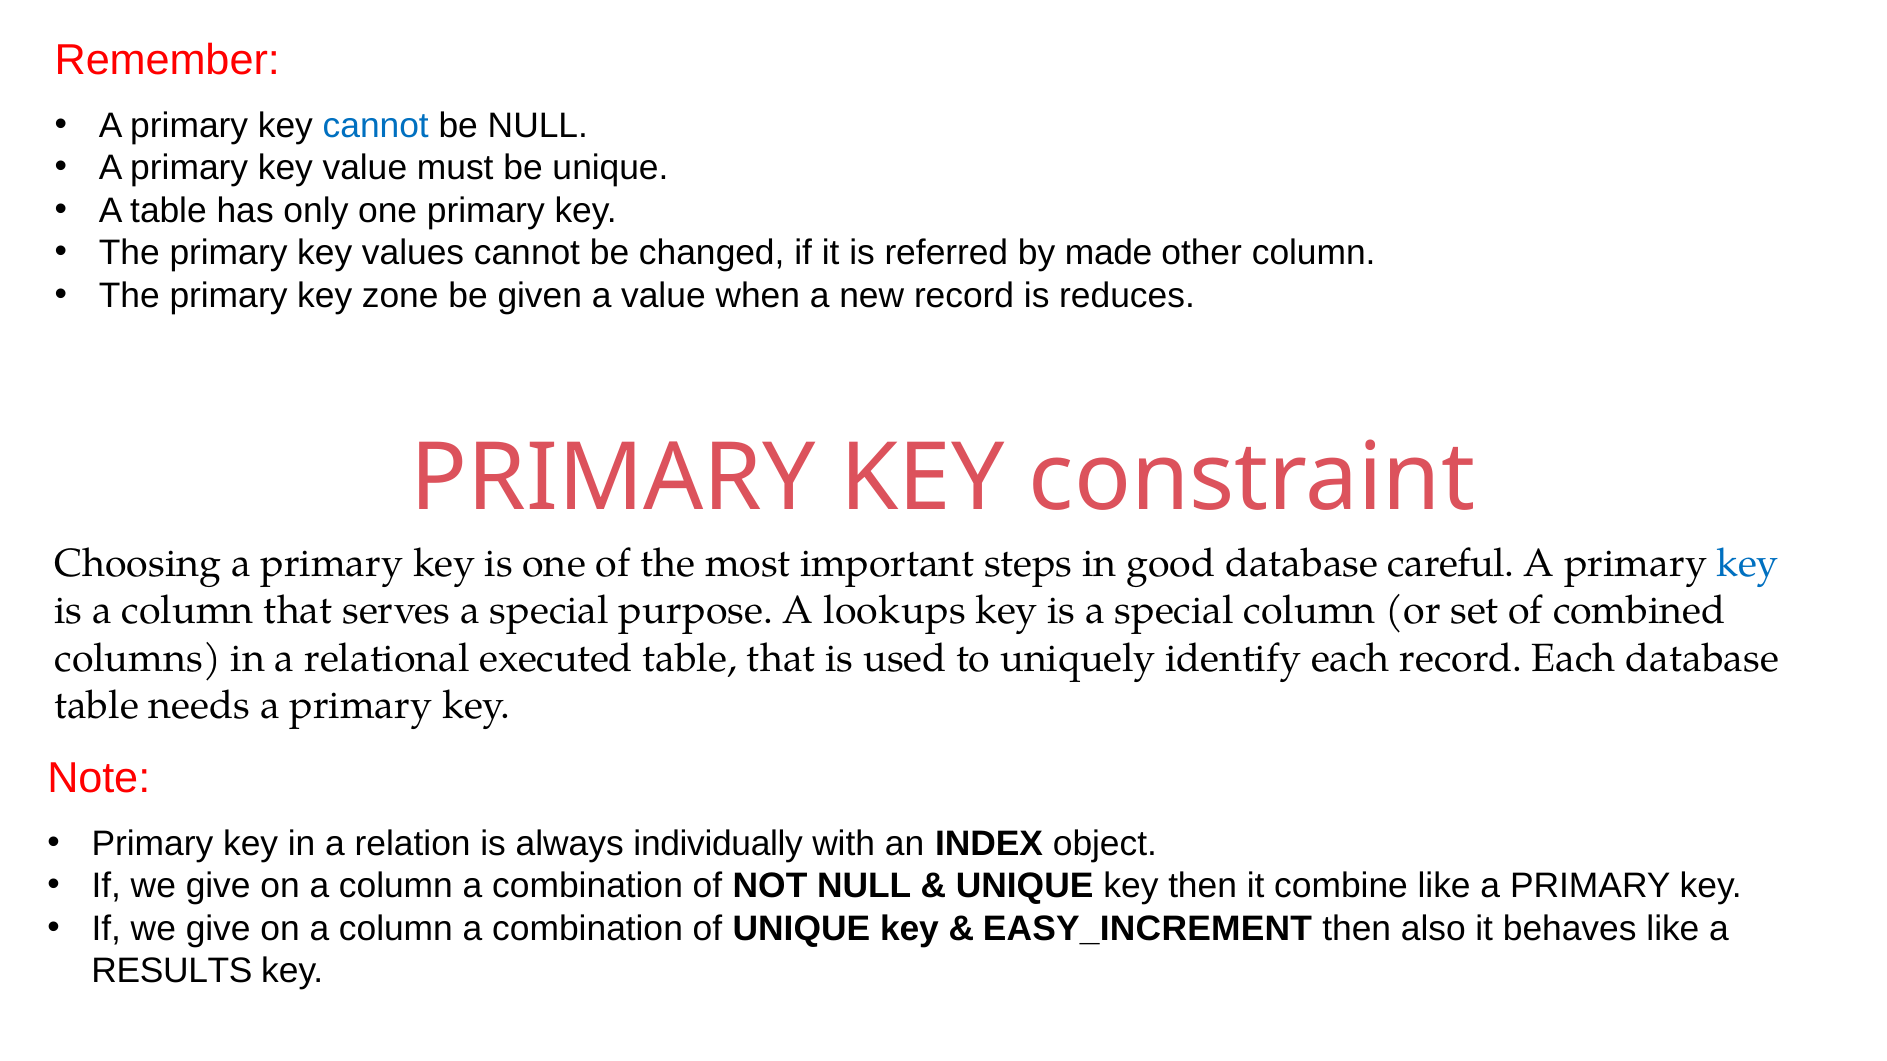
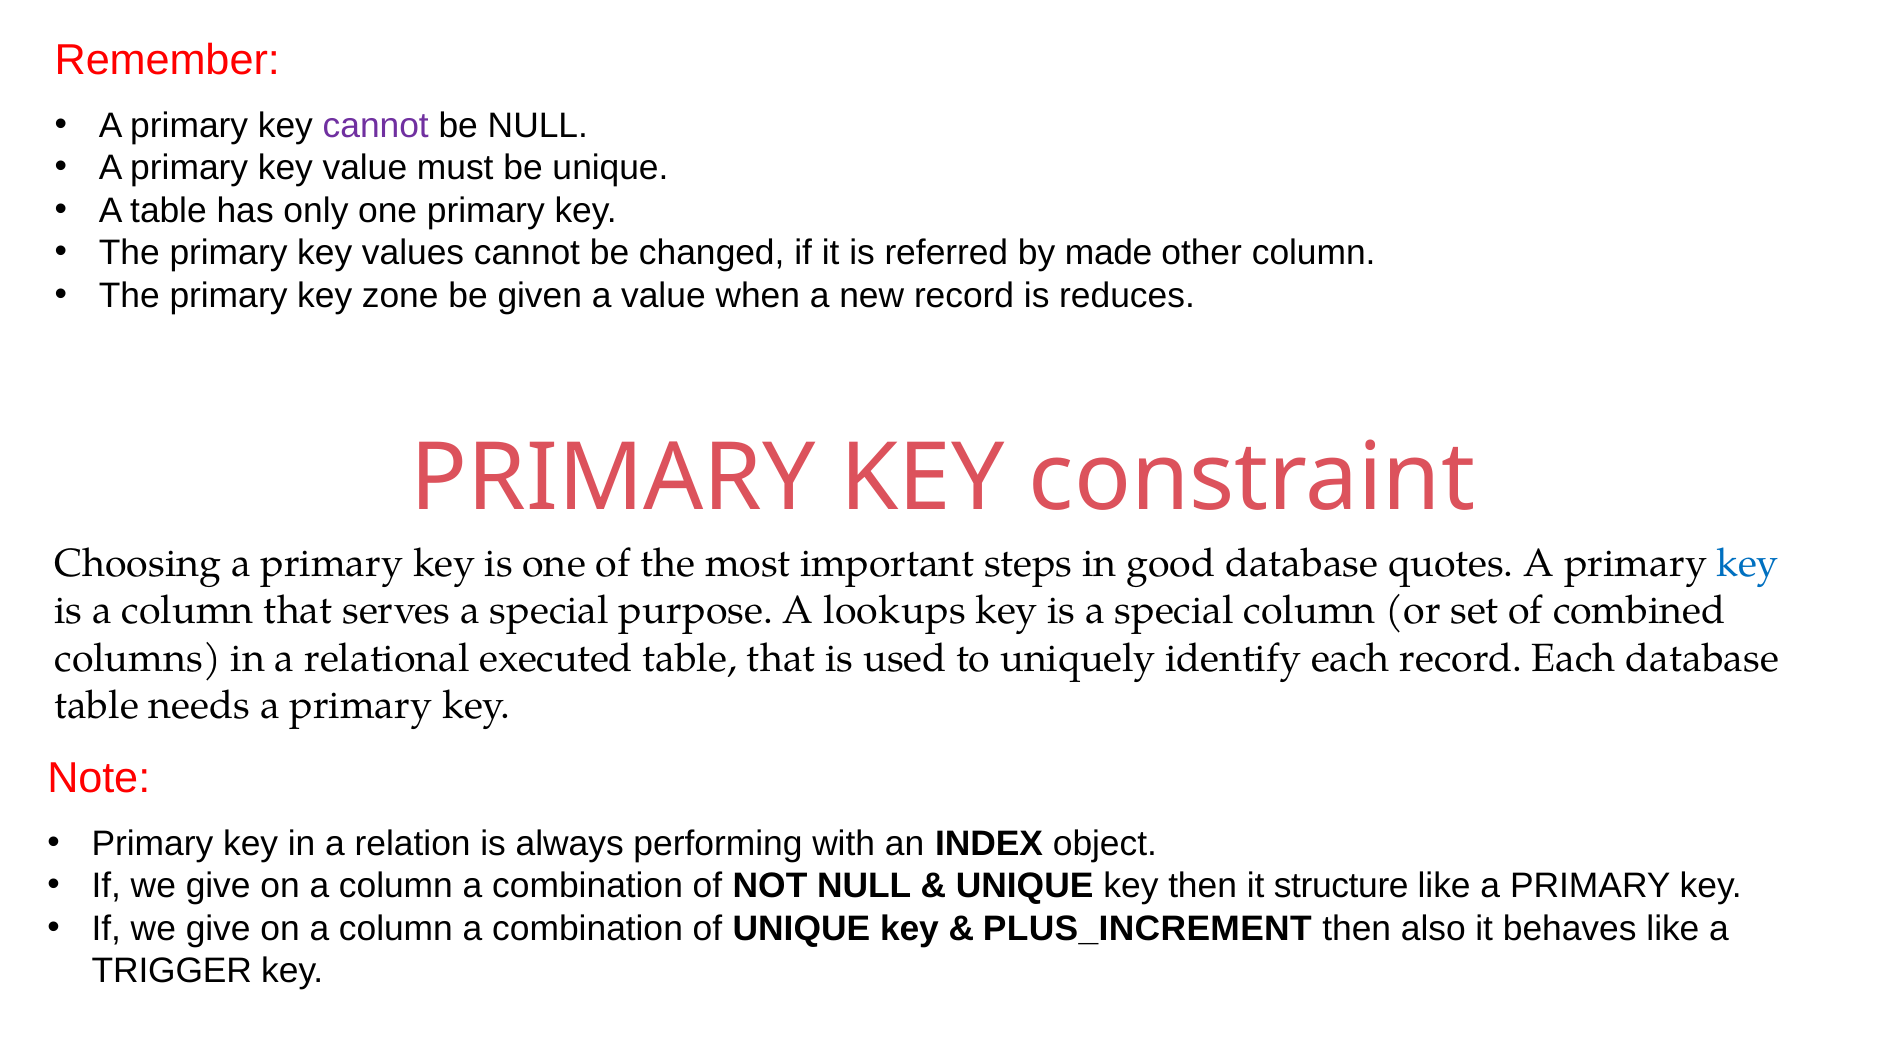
cannot colour: blue -> purple (376, 126)
careful: careful -> quotes (1451, 564)
individually: individually -> performing (718, 844)
combine: combine -> structure (1341, 886)
EASY_INCREMENT: EASY_INCREMENT -> PLUS_INCREMENT (1147, 929)
RESULTS: RESULTS -> TRIGGER (172, 971)
